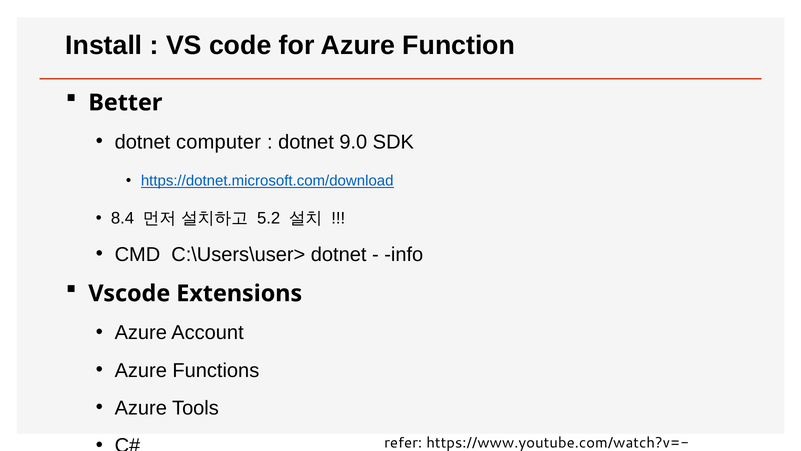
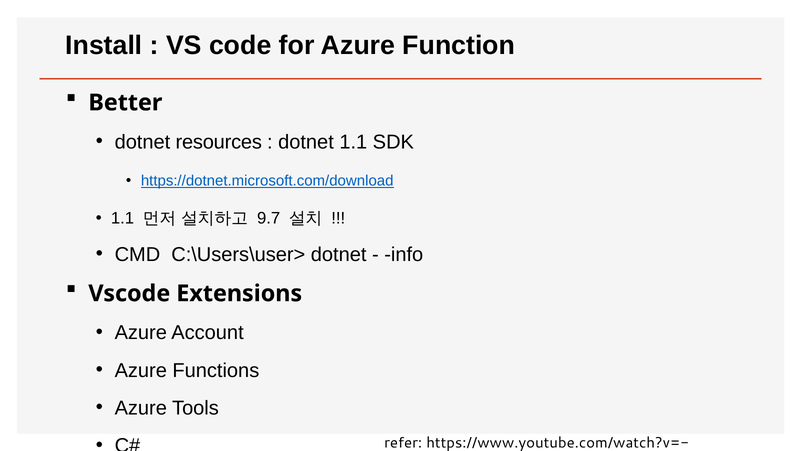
computer: computer -> resources (219, 142)
dotnet 9.0: 9.0 -> 1.1 (353, 142)
8.4: 8.4 -> 1.1 (122, 218)
5.2: 5.2 -> 9.7 (269, 218)
